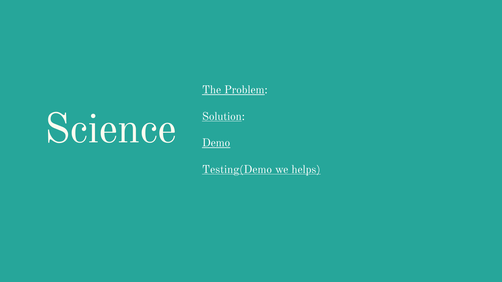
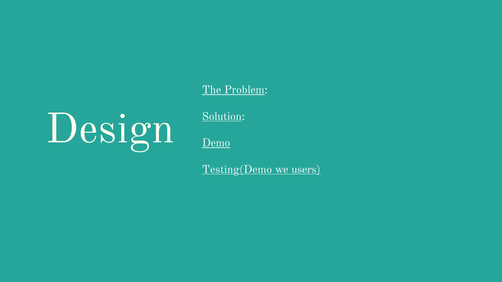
Science: Science -> Design (110, 129)
helps: helps -> users (306, 170)
